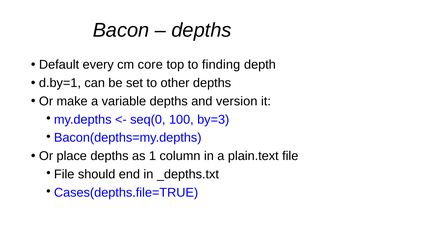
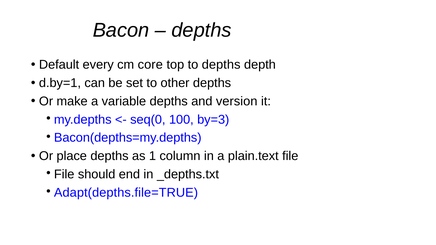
to finding: finding -> depths (221, 65)
Cases(depths.file=TRUE: Cases(depths.file=TRUE -> Adapt(depths.file=TRUE (126, 193)
